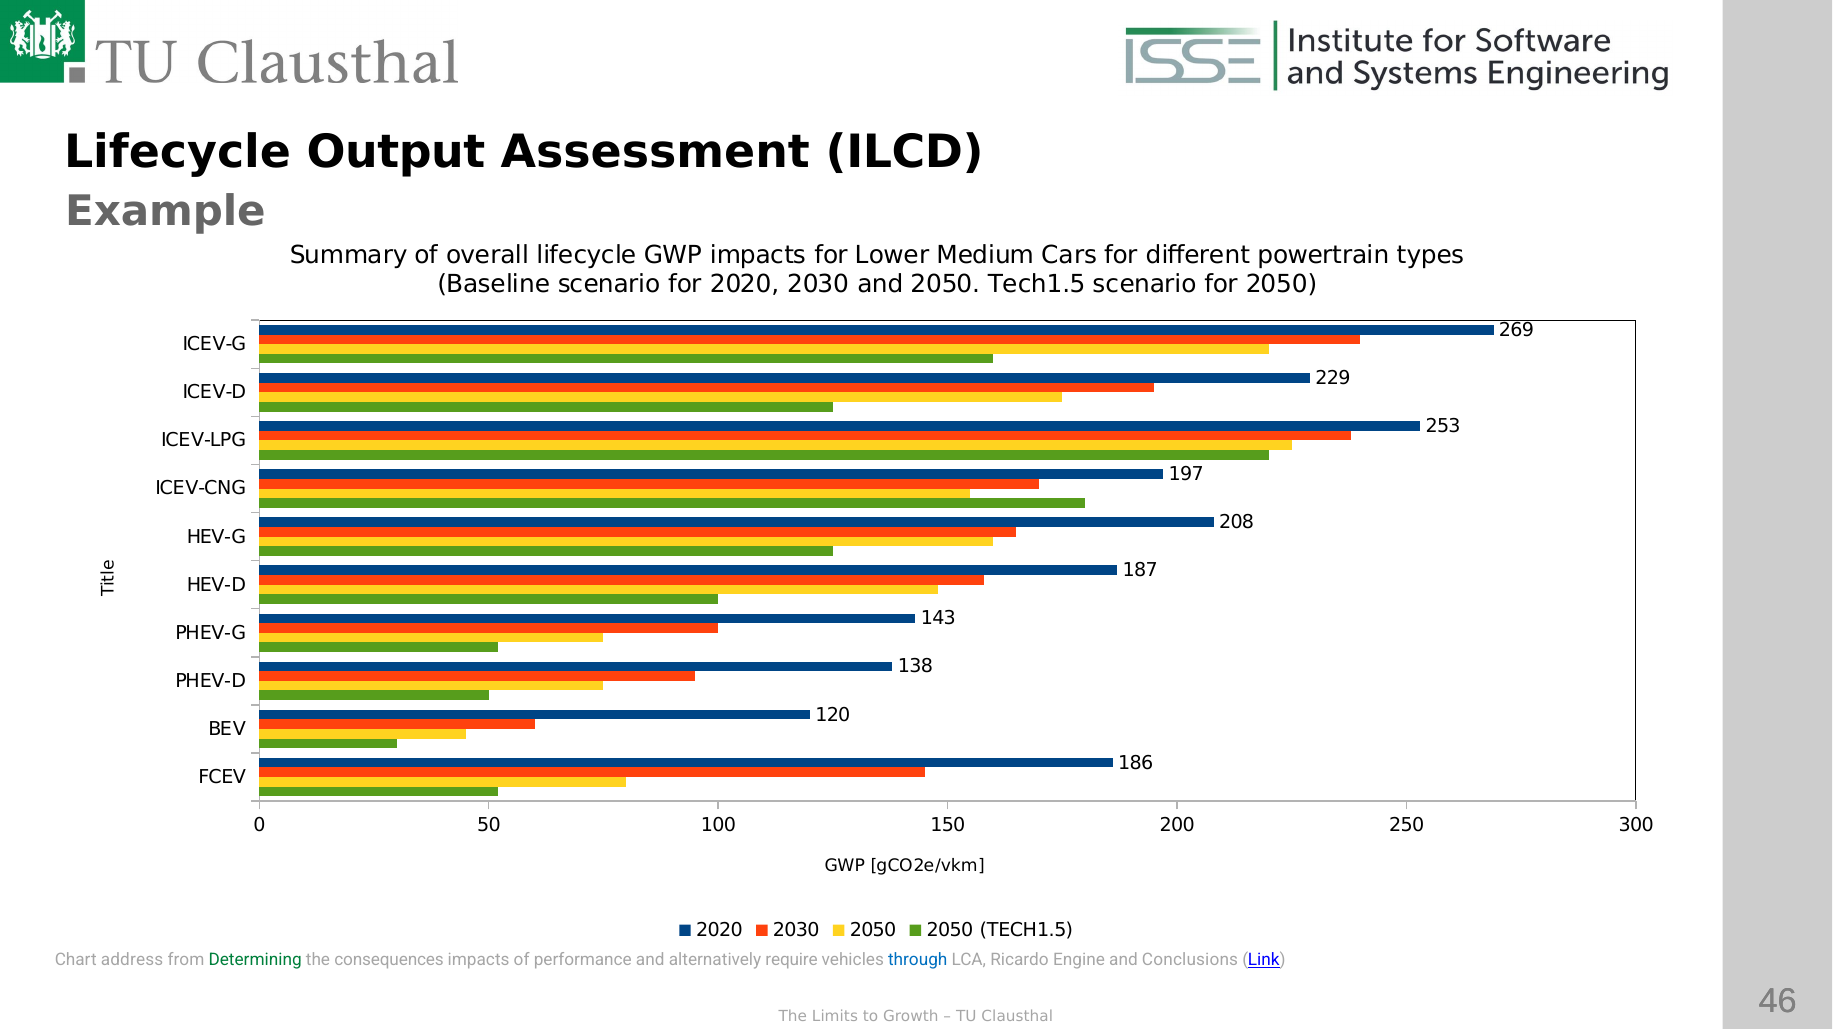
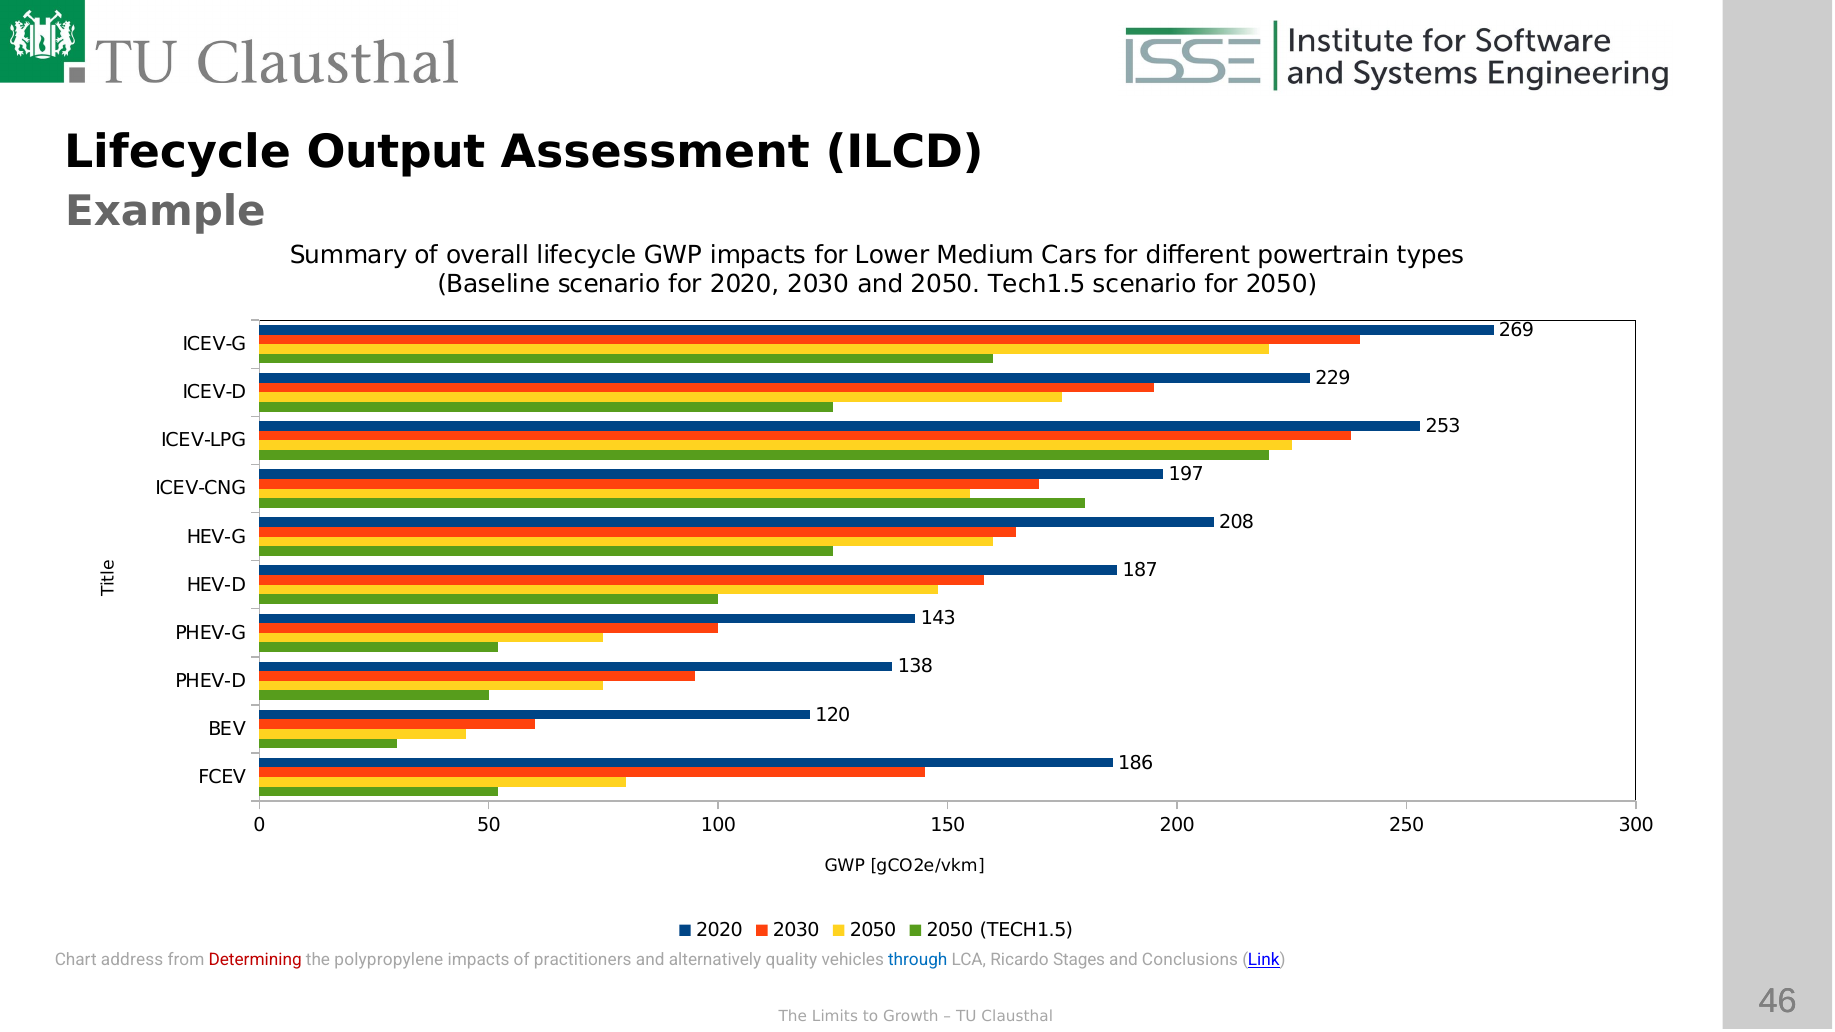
Determining colour: green -> red (255, 960)
consequences: consequences -> polypropylene (389, 960)
performance: performance -> practitioners (583, 960)
require: require -> quality (791, 960)
Engine: Engine -> Stages (1079, 960)
